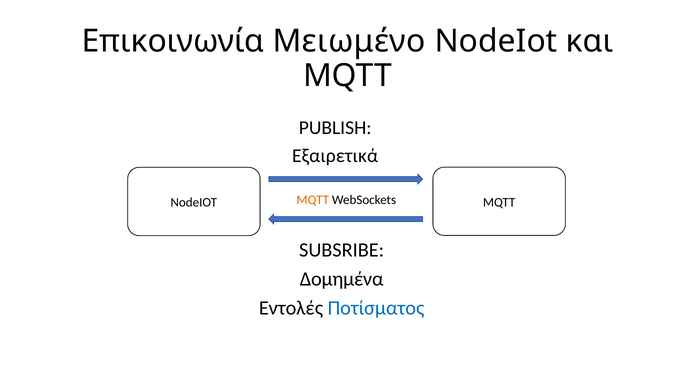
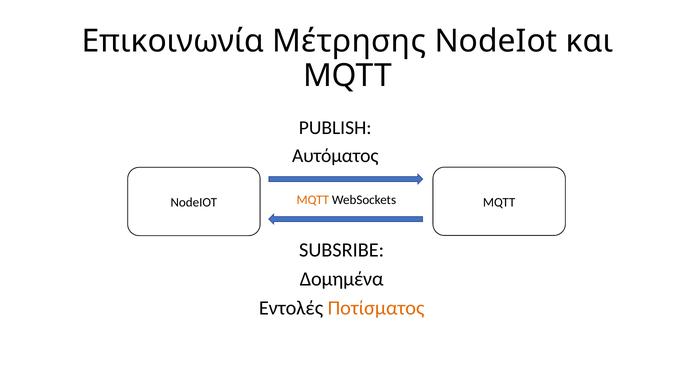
Μειωμένο: Μειωμένο -> Μέτρησης (349, 41)
Εξαιρετικά: Εξαιρετικά -> Αυτόματος (335, 156)
Ποτίσματος colour: blue -> orange (376, 308)
